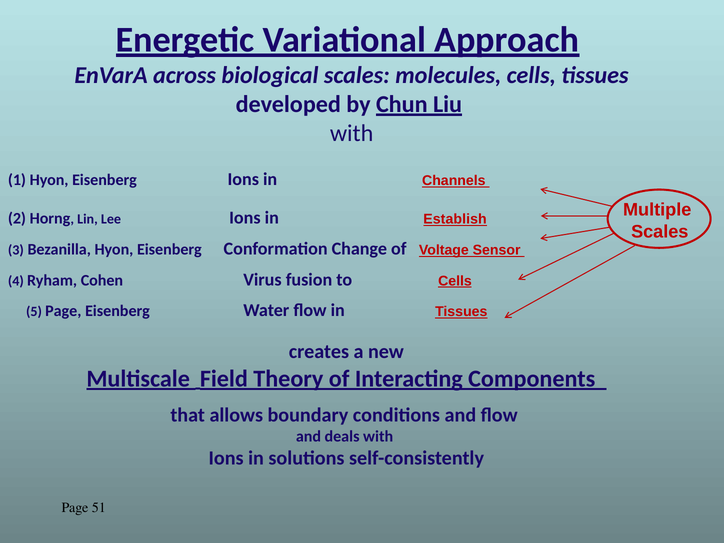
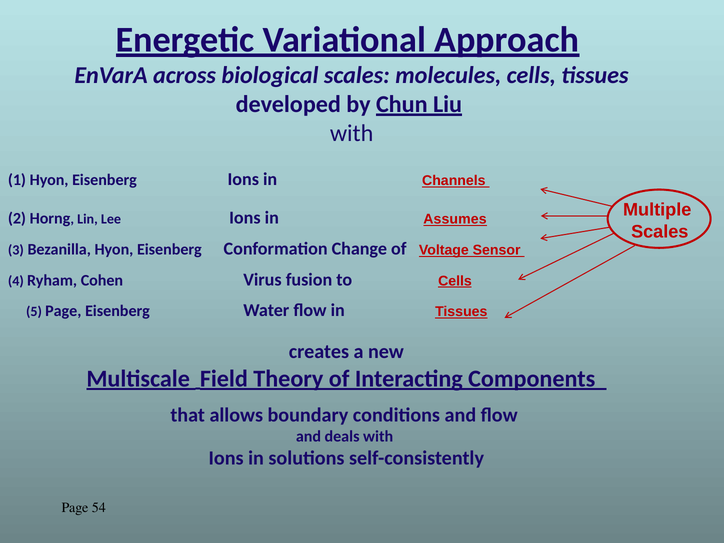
Establish: Establish -> Assumes (455, 219)
51: 51 -> 54 (99, 508)
